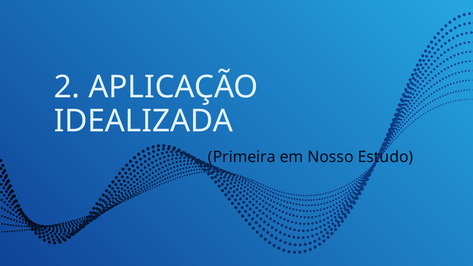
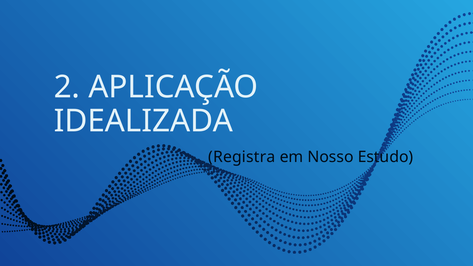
Primeira: Primeira -> Registra (242, 157)
